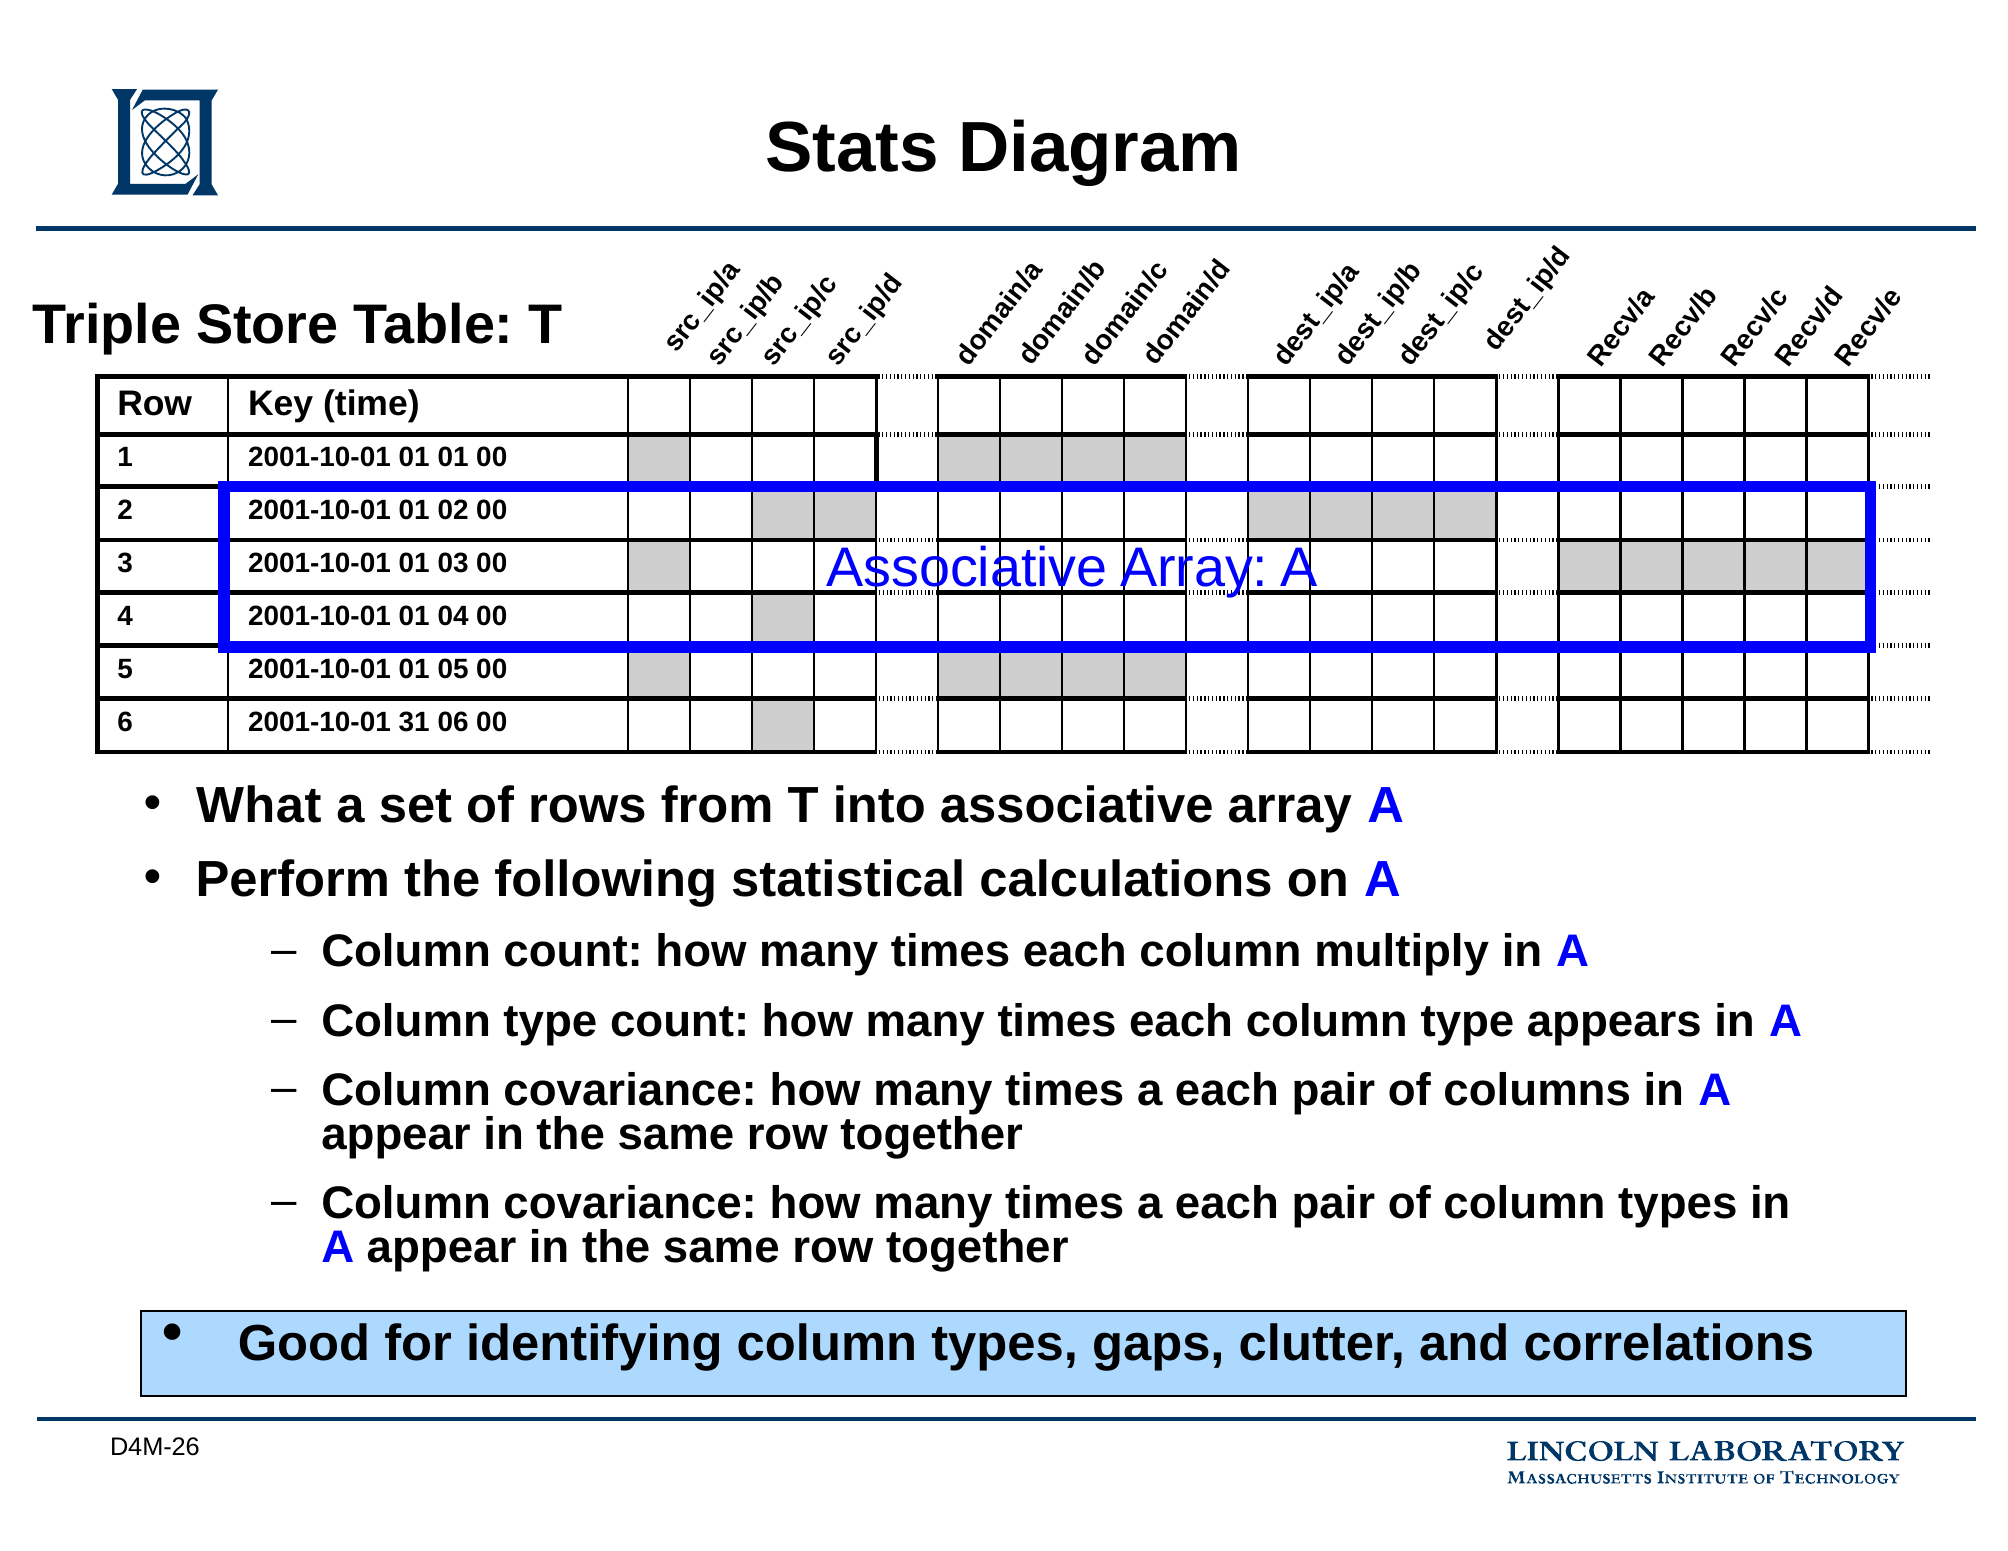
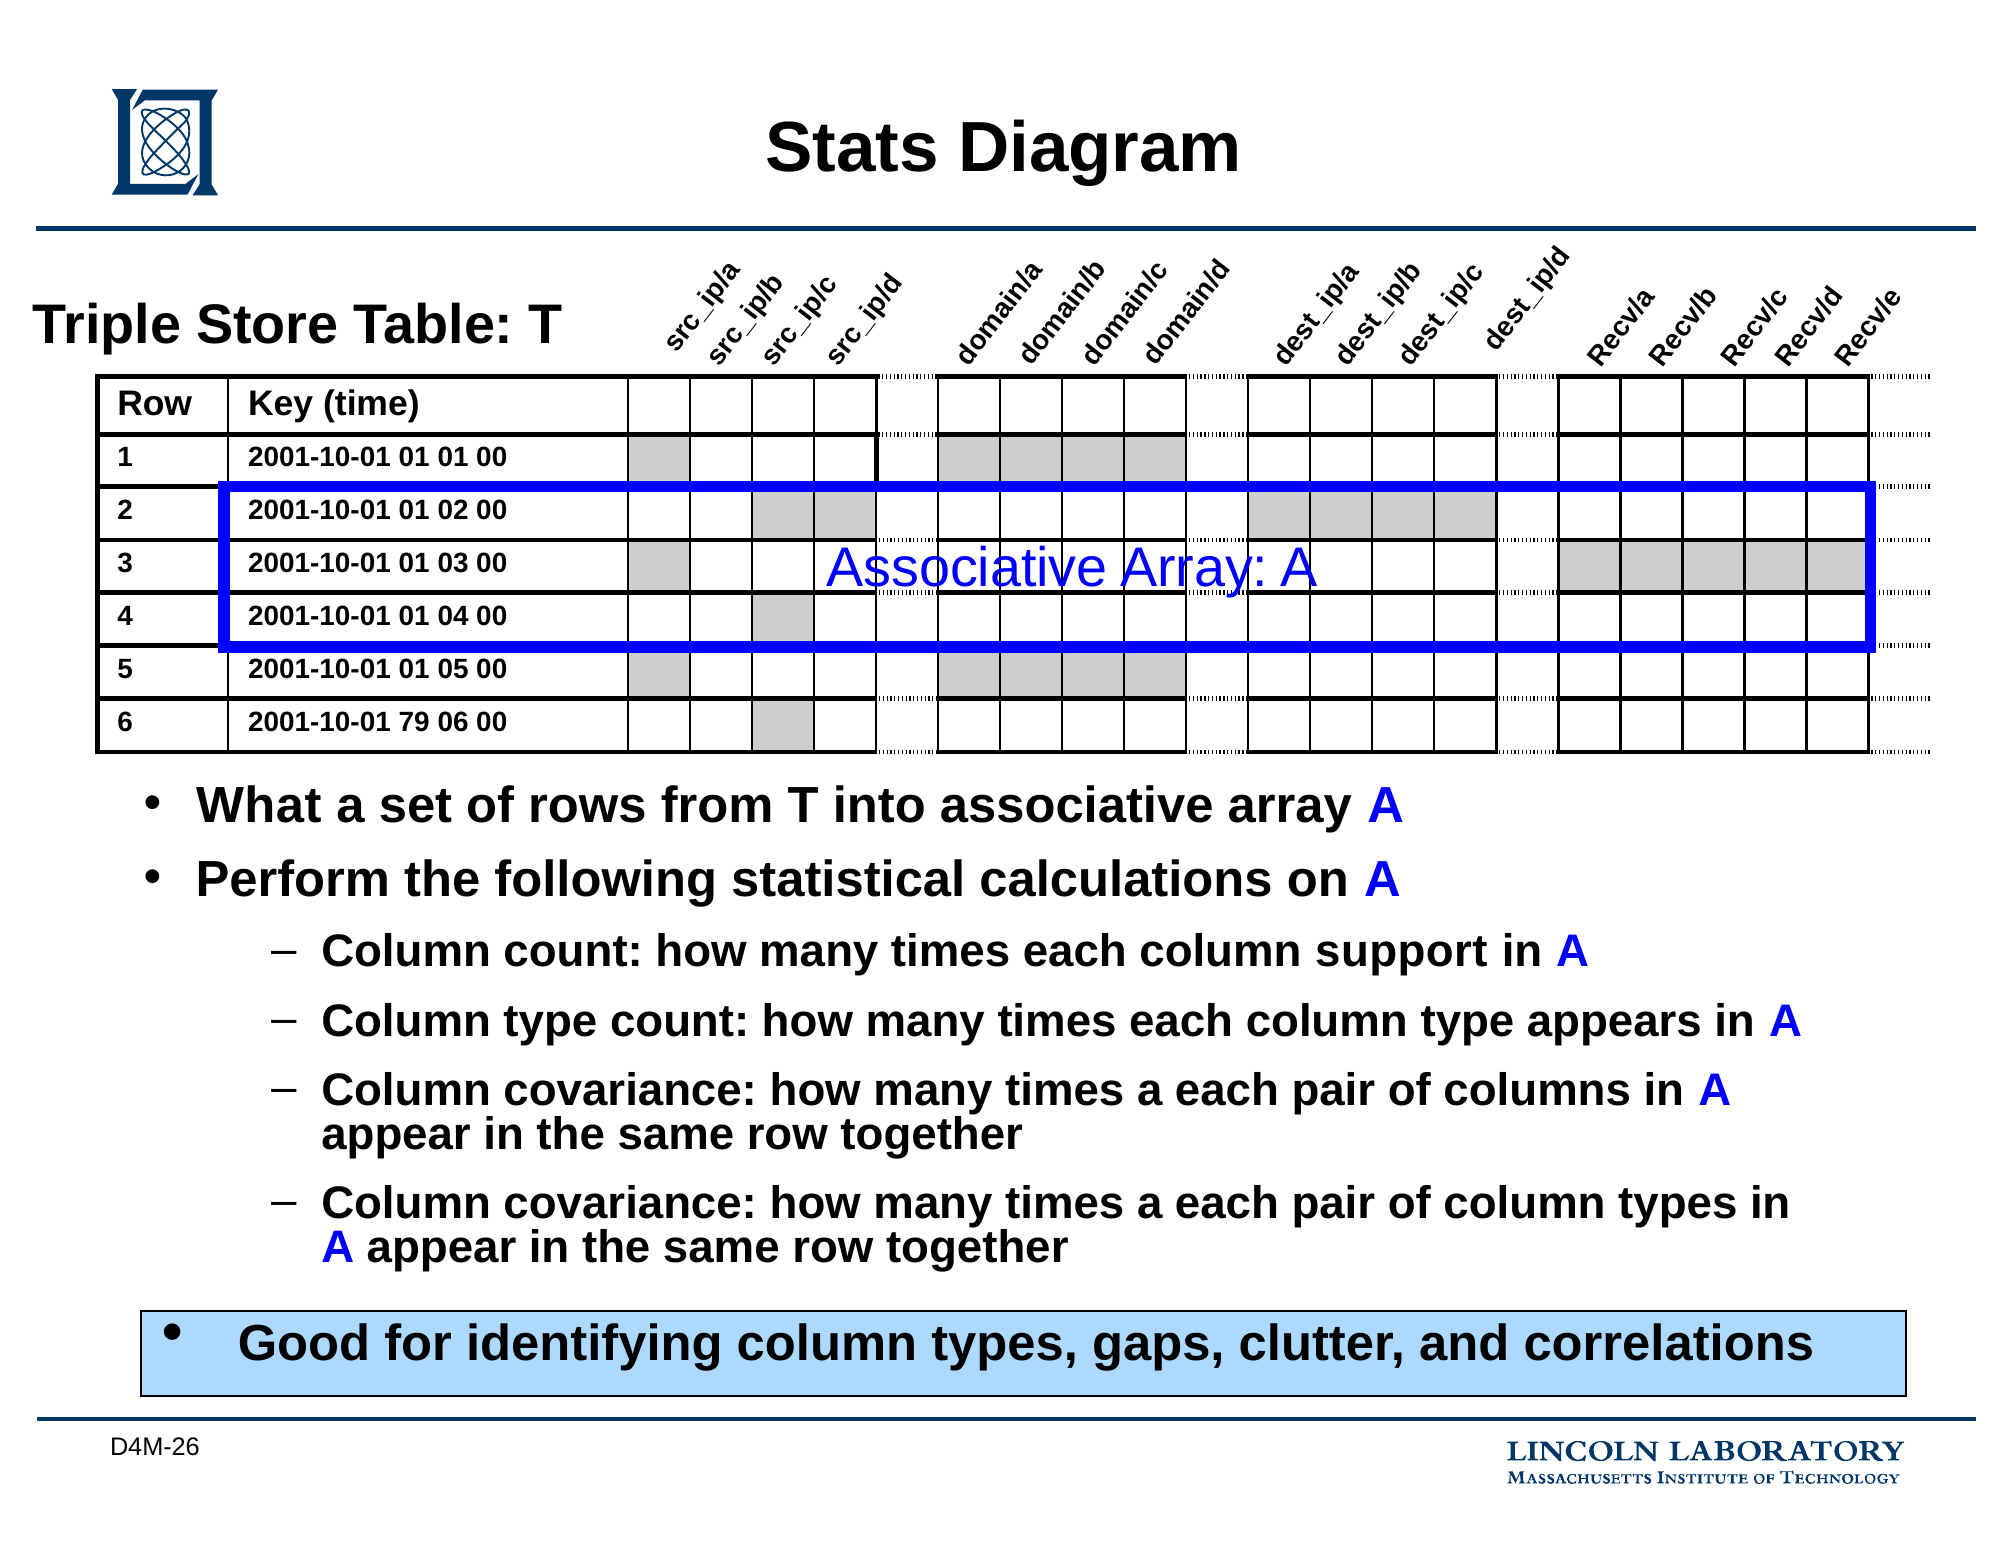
31: 31 -> 79 (414, 723)
multiply: multiply -> support (1401, 952)
